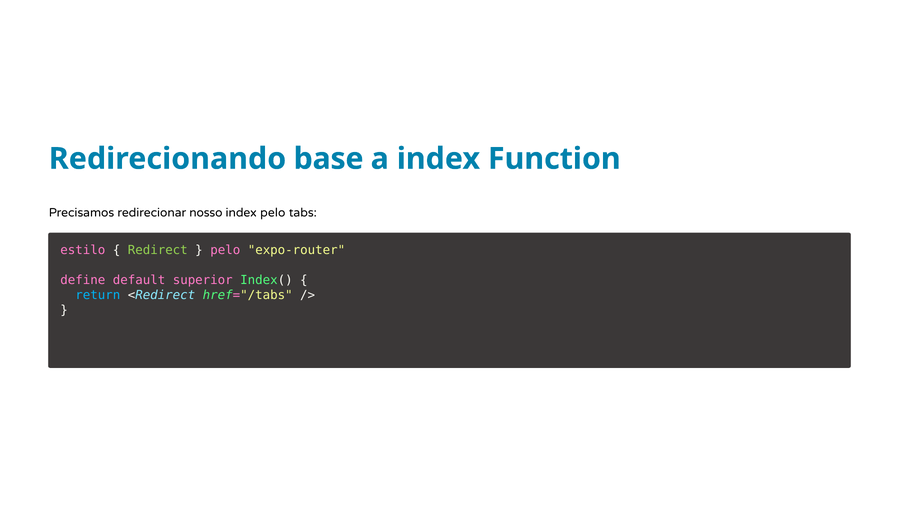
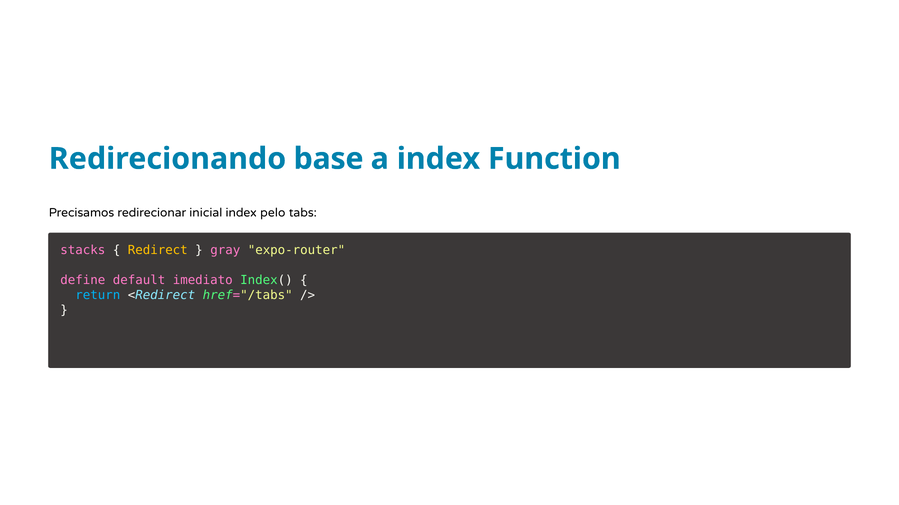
nosso: nosso -> inicial (206, 213)
estilo: estilo -> stacks (83, 250)
Redirect colour: light green -> yellow (158, 250)
pelo: pelo -> gray (225, 250)
superior: superior -> imediato (203, 280)
